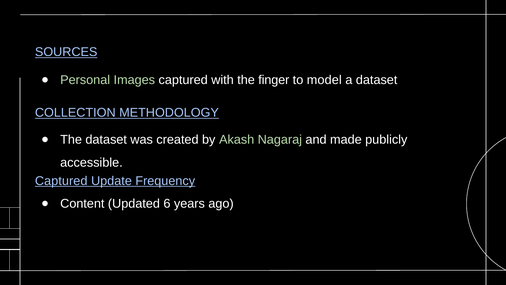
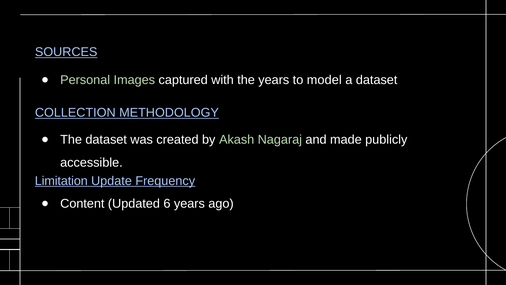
the finger: finger -> years (274, 80)
Captured: Captured -> Limitation (61, 181)
